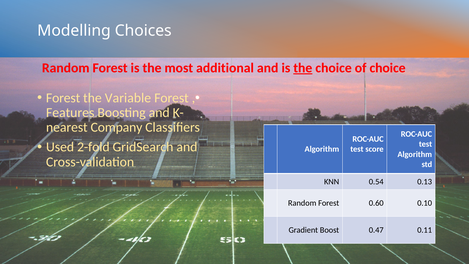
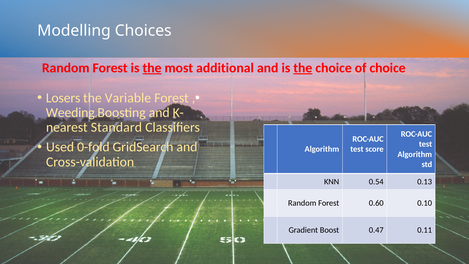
the underline: none -> present (152, 68)
Forest: Forest -> Losers (63, 98)
Features: Features -> Weeding (70, 113)
Company: Company -> Standard (116, 127)
2-fold: 2-fold -> 0-fold (93, 147)
